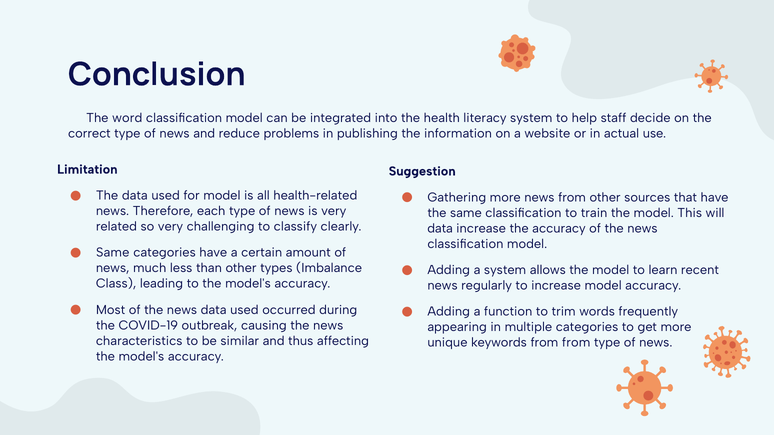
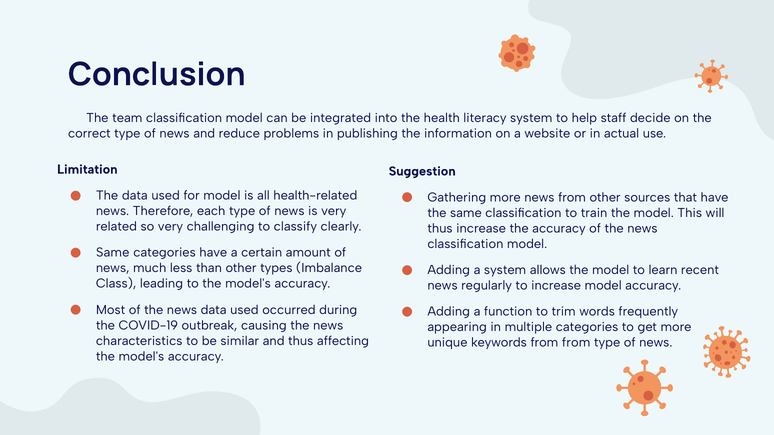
word: word -> team (127, 118)
data: data -> thus (440, 229)
